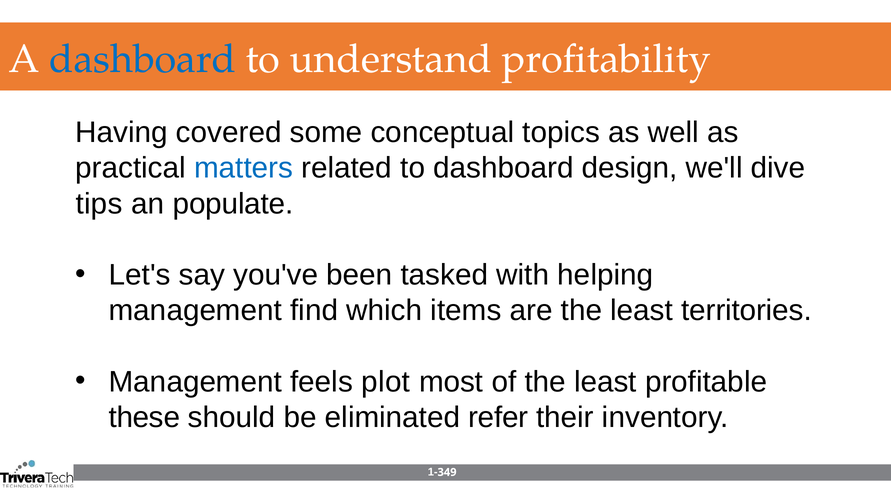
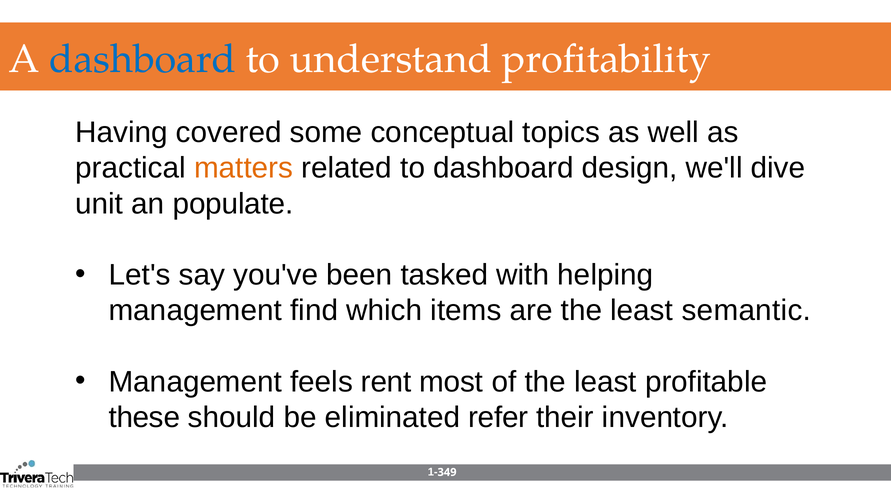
matters colour: blue -> orange (244, 168)
tips: tips -> unit (99, 204)
territories: territories -> semantic (746, 311)
plot: plot -> rent (386, 382)
